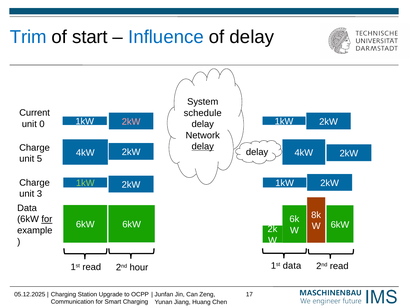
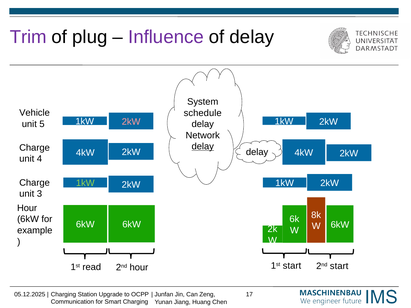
Trim colour: blue -> purple (28, 37)
start: start -> plug (90, 37)
Influence colour: blue -> purple (166, 37)
Current: Current -> Vehicle (35, 113)
0: 0 -> 5 (42, 124)
5: 5 -> 4 (39, 159)
Data: Data -> Hour (27, 208)
for underline: present -> none (47, 219)
1st data: data -> start (292, 266)
2nd read: read -> start (339, 266)
